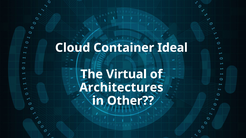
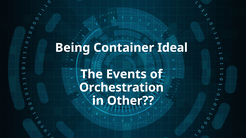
Cloud: Cloud -> Being (73, 48)
Virtual: Virtual -> Events (126, 74)
Architectures: Architectures -> Orchestration (121, 88)
